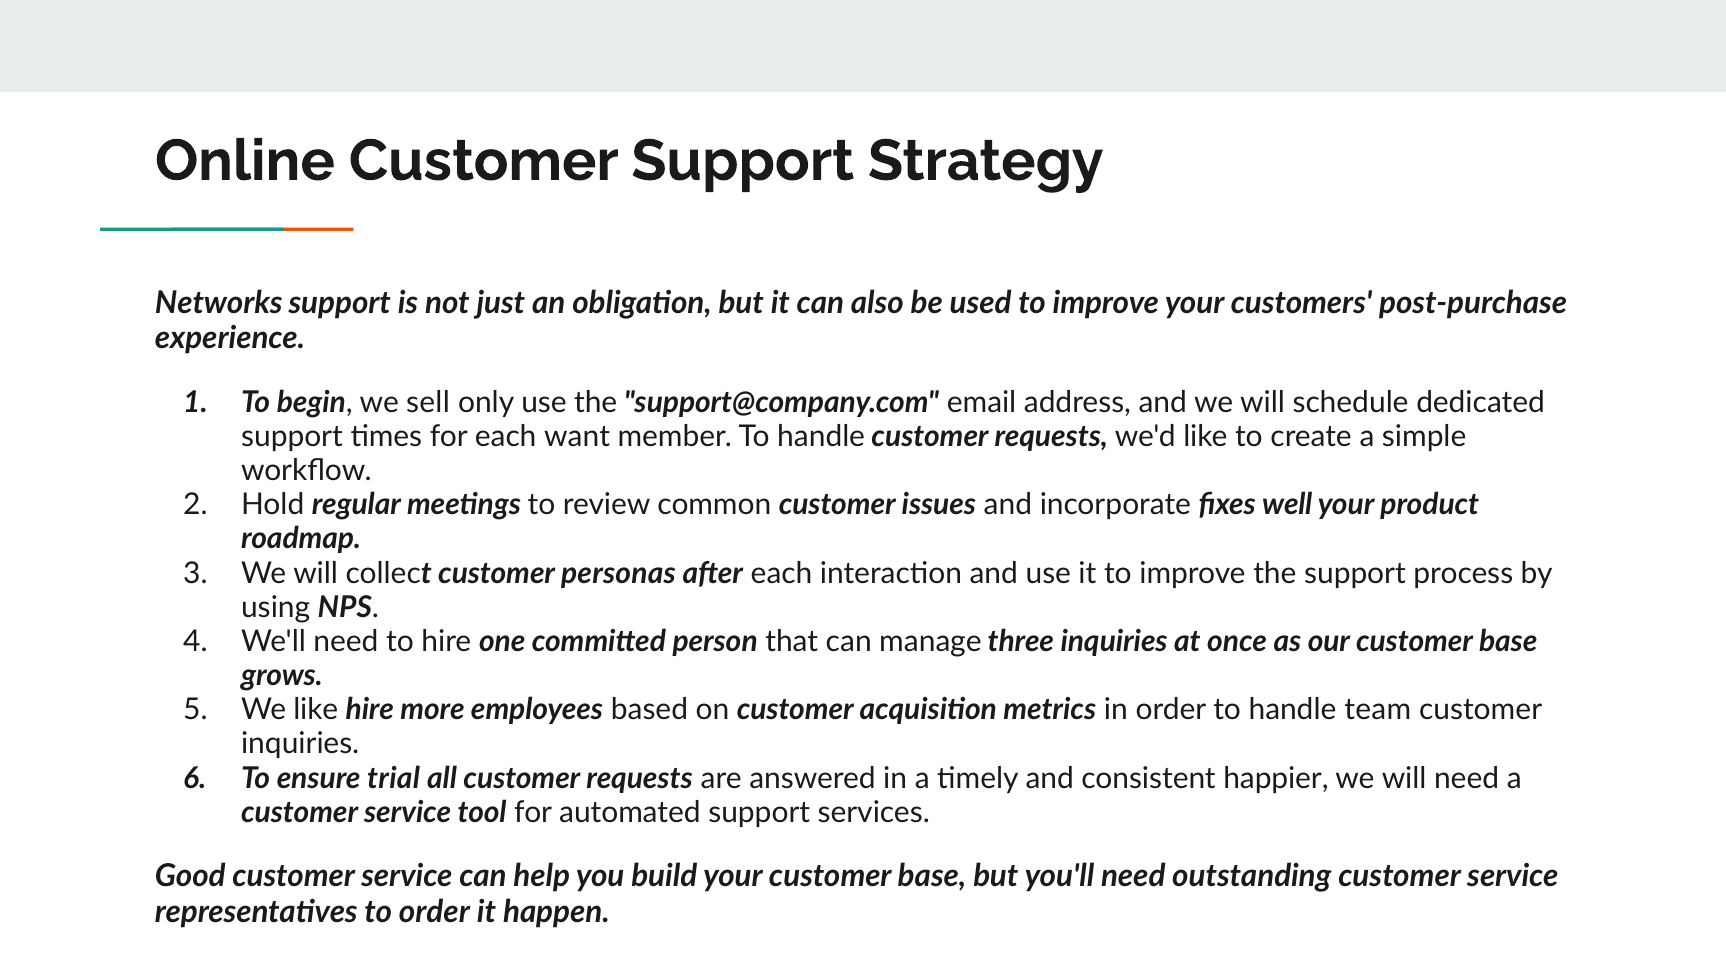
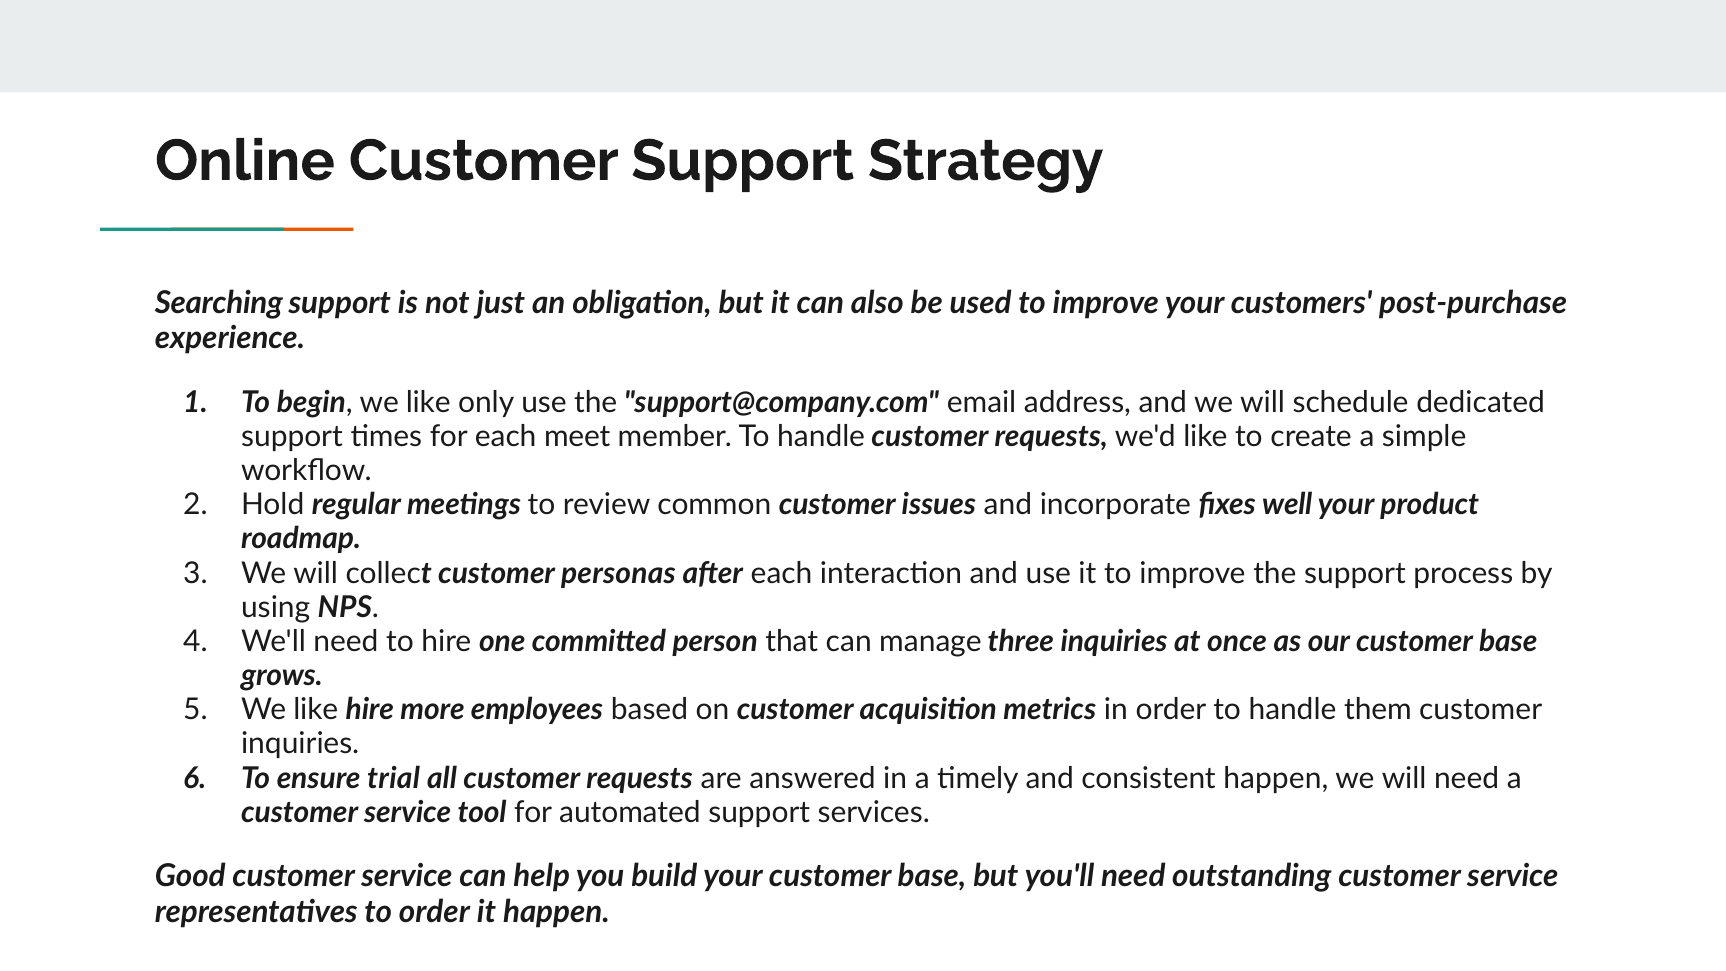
Networks: Networks -> Searching (219, 303)
begin we sell: sell -> like (428, 402)
want: want -> meet (577, 436)
team: team -> them (1378, 710)
consistent happier: happier -> happen (1276, 778)
